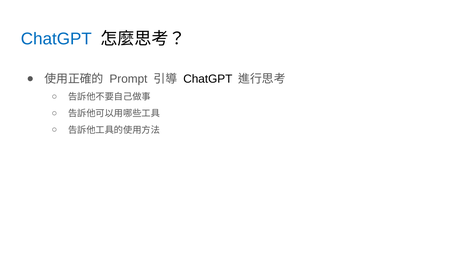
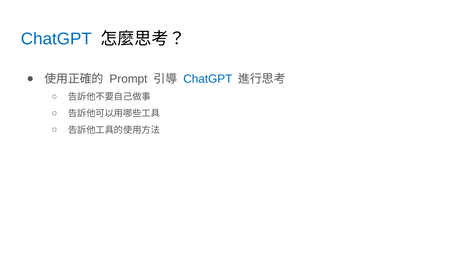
ChatGPT colour: black -> blue (208, 79)
